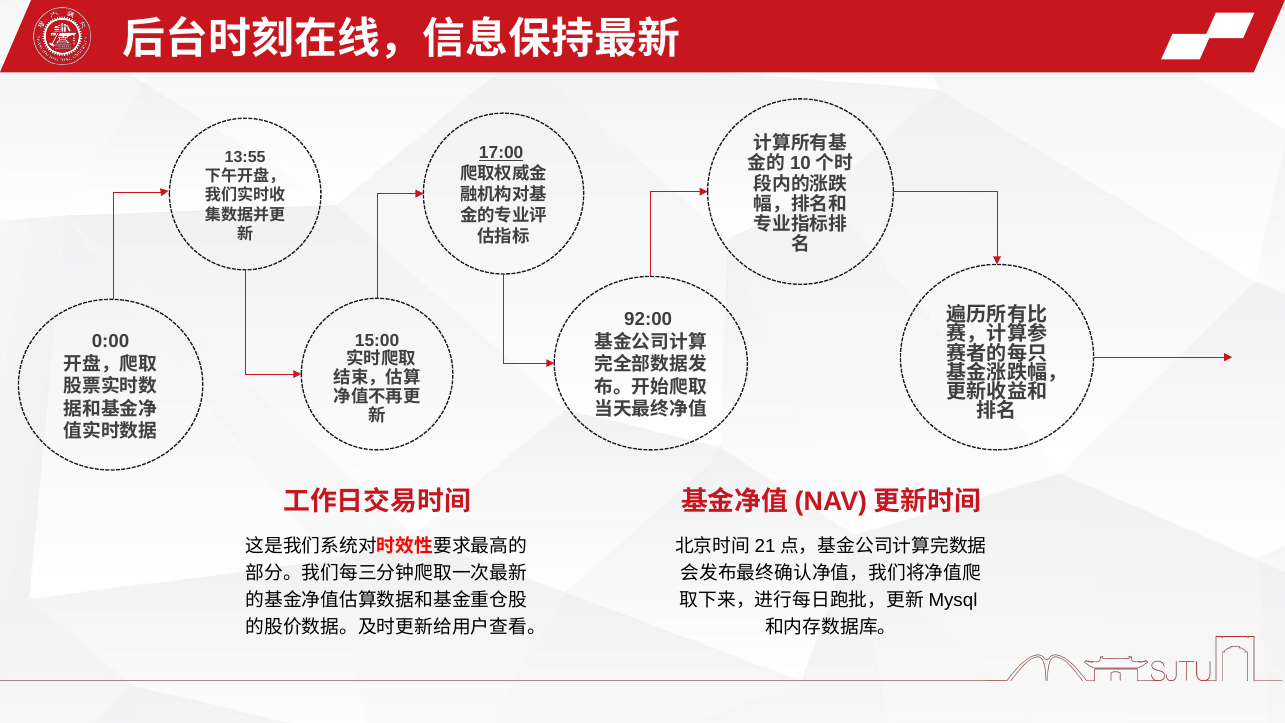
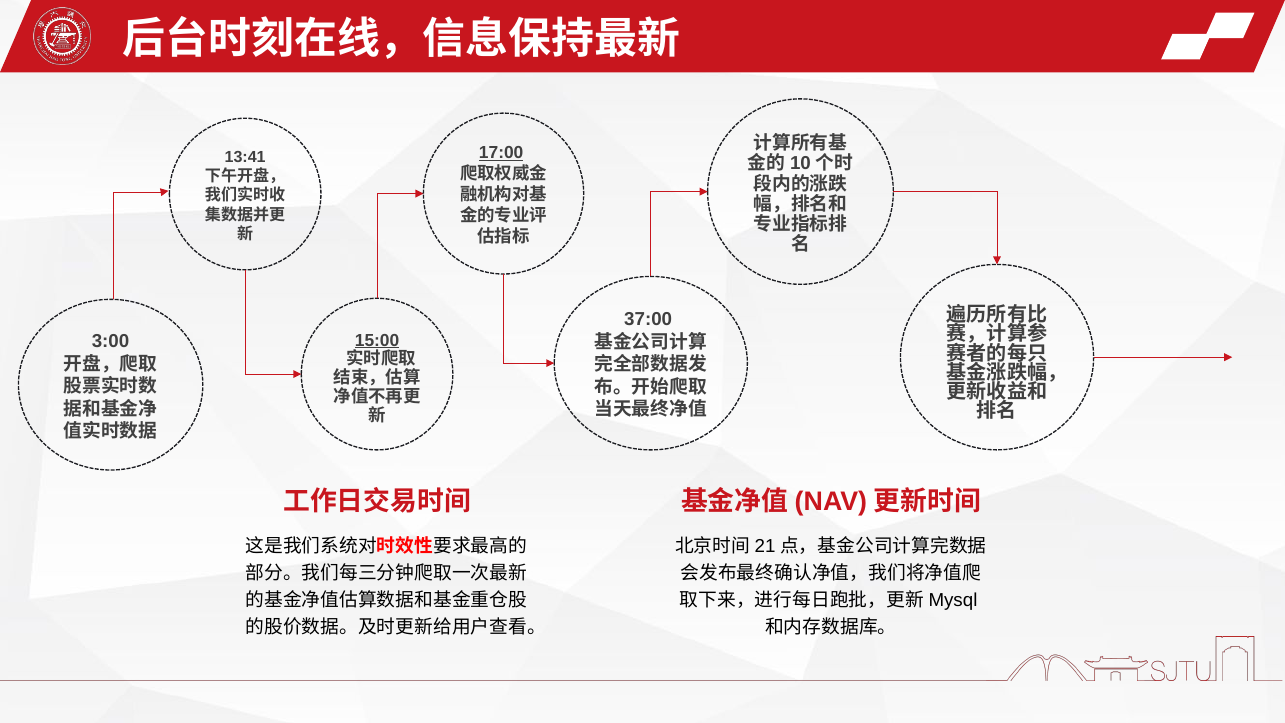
13:55: 13:55 -> 13:41 (245, 157)
92:00: 92:00 -> 37:00 (648, 320)
15:00 underline: none -> present (377, 340)
0:00: 0:00 -> 3:00 (111, 342)
